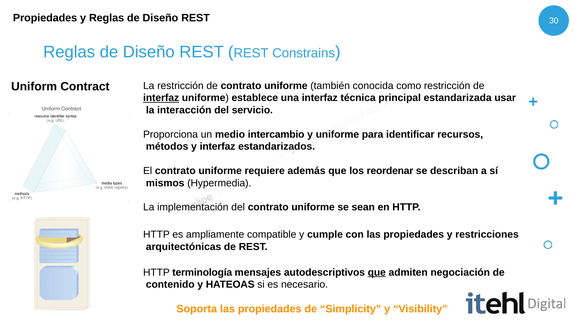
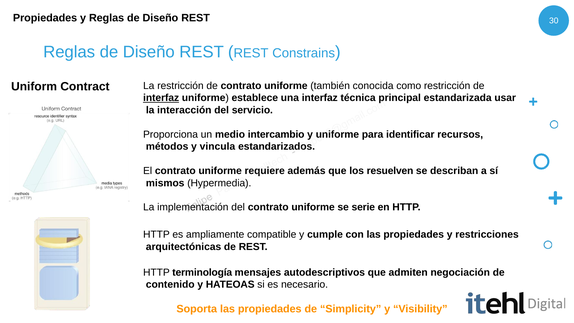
y interfaz: interfaz -> vincula (217, 147)
reordenar: reordenar -> resuelven (390, 171)
sean: sean -> serie (363, 207)
que underline: present -> none (377, 272)
